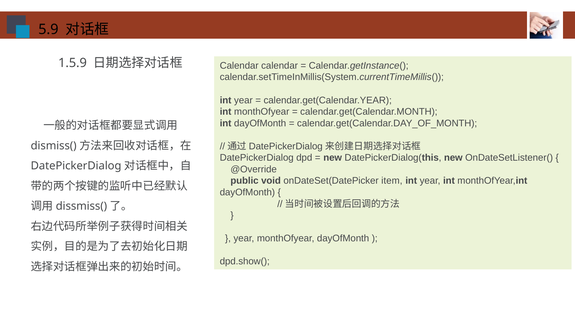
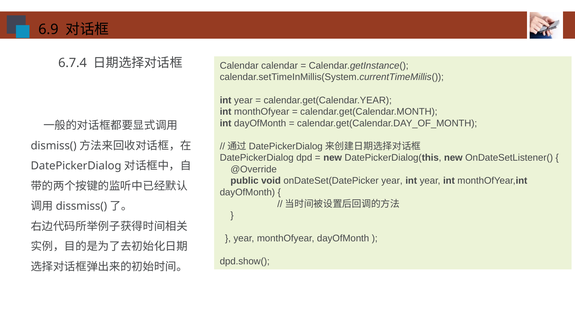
5.9: 5.9 -> 6.9 (48, 29)
1.5.9: 1.5.9 -> 6.7.4 (73, 63)
onDateSet(DatePicker item: item -> year (392, 181)
